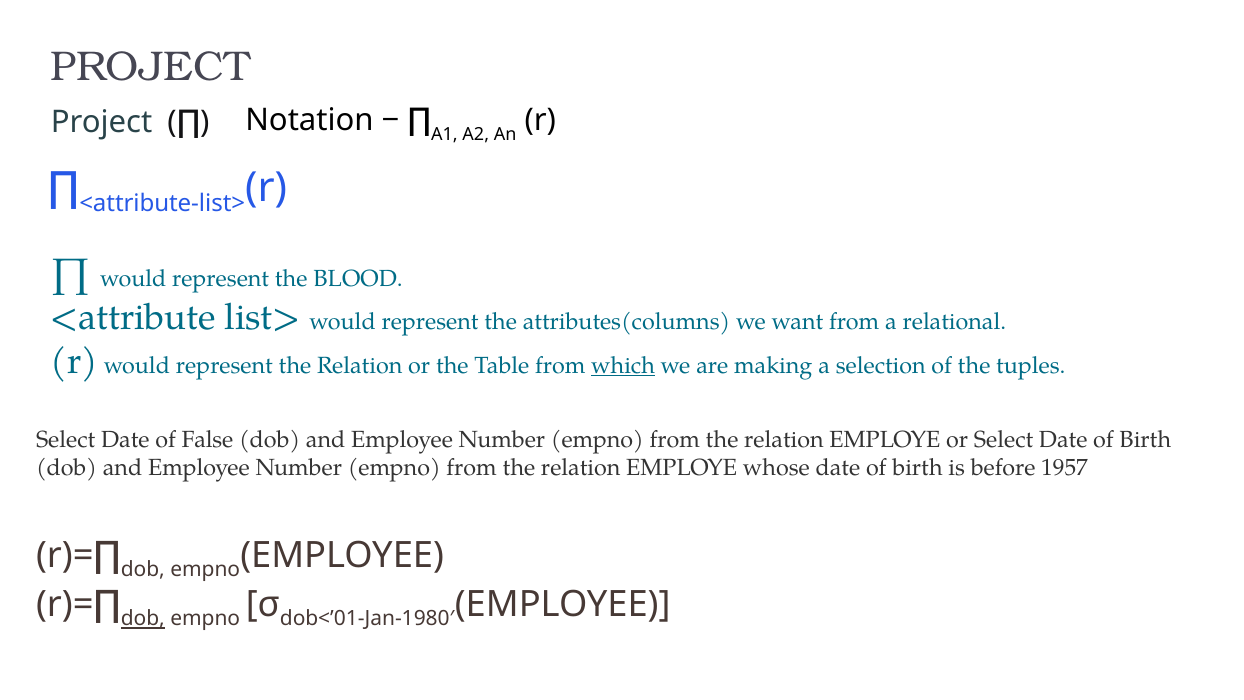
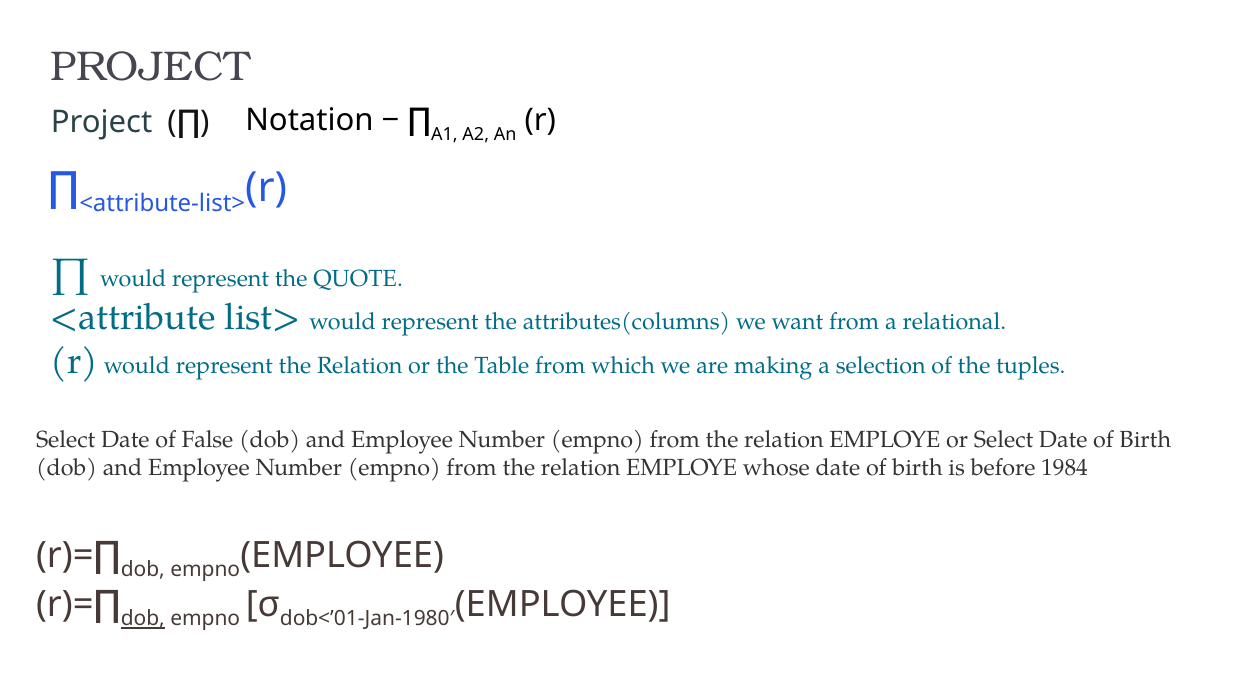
BLOOD: BLOOD -> QUOTE (358, 278)
which underline: present -> none (623, 366)
1957: 1957 -> 1984 (1065, 468)
